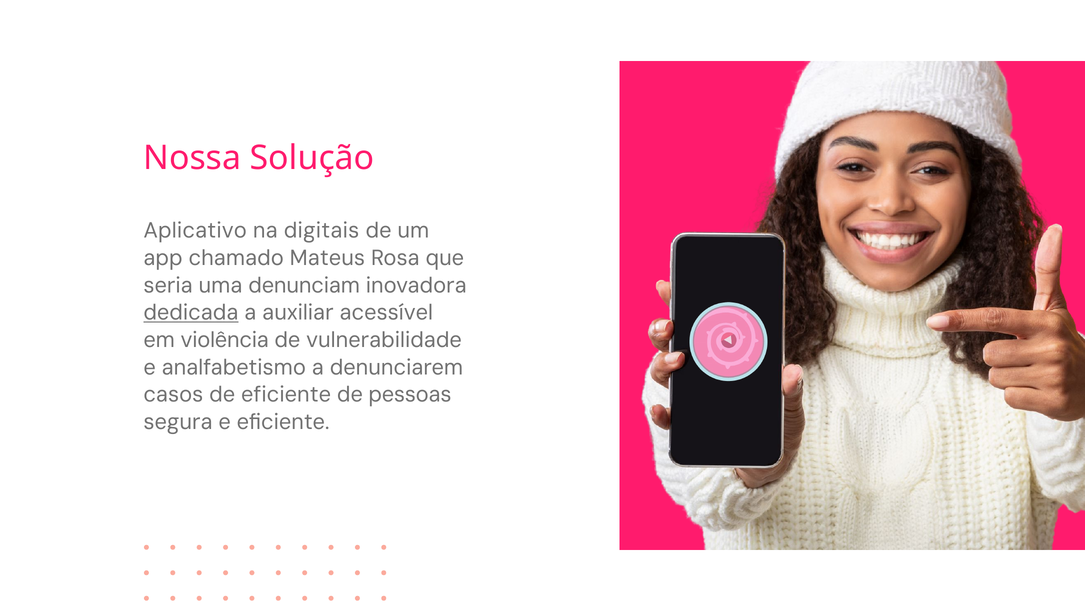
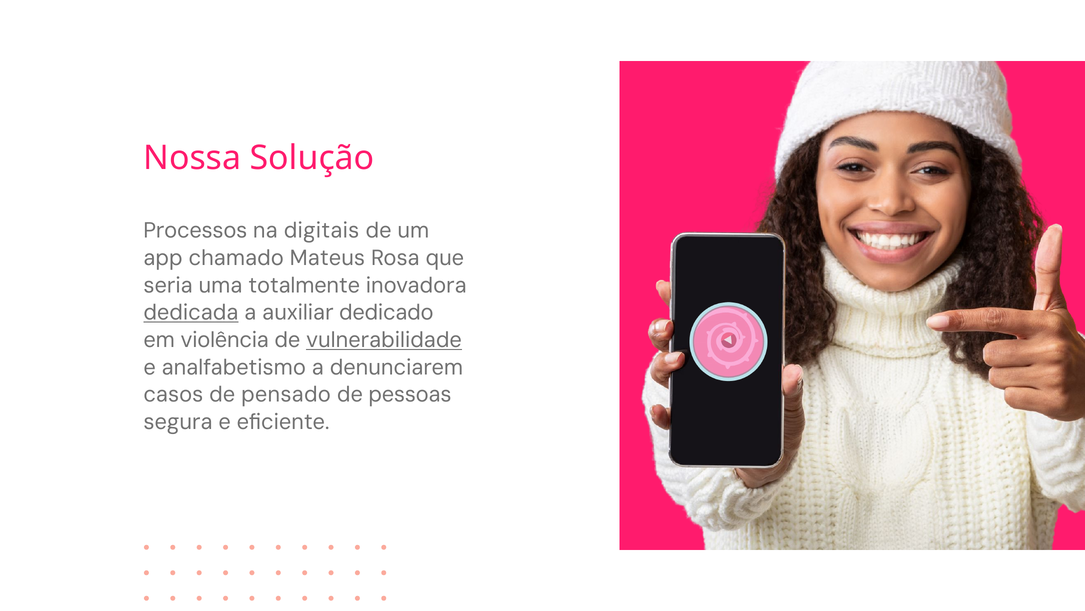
Aplicativo: Aplicativo -> Processos (195, 230)
denunciam: denunciam -> totalmente (304, 285)
acessível: acessível -> dedicado (386, 312)
vulnerabilidade underline: none -> present (384, 340)
de eficiente: eficiente -> pensado (286, 394)
